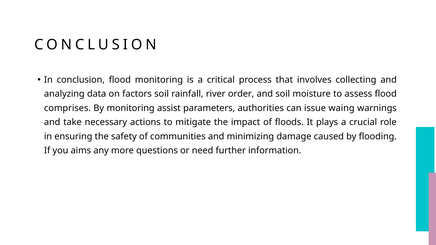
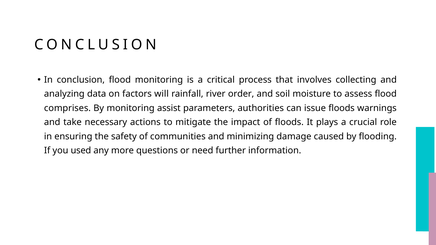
factors soil: soil -> will (162, 94)
issue waing: waing -> floods (342, 108)
aims: aims -> used (81, 151)
